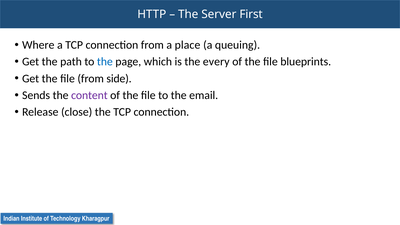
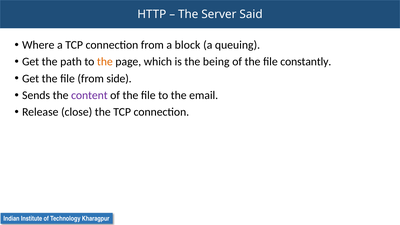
First: First -> Said (251, 14)
place: place -> block (188, 45)
the colour: blue -> orange (105, 62)
every: every -> being (216, 62)
blueprints: blueprints -> constantly (306, 62)
